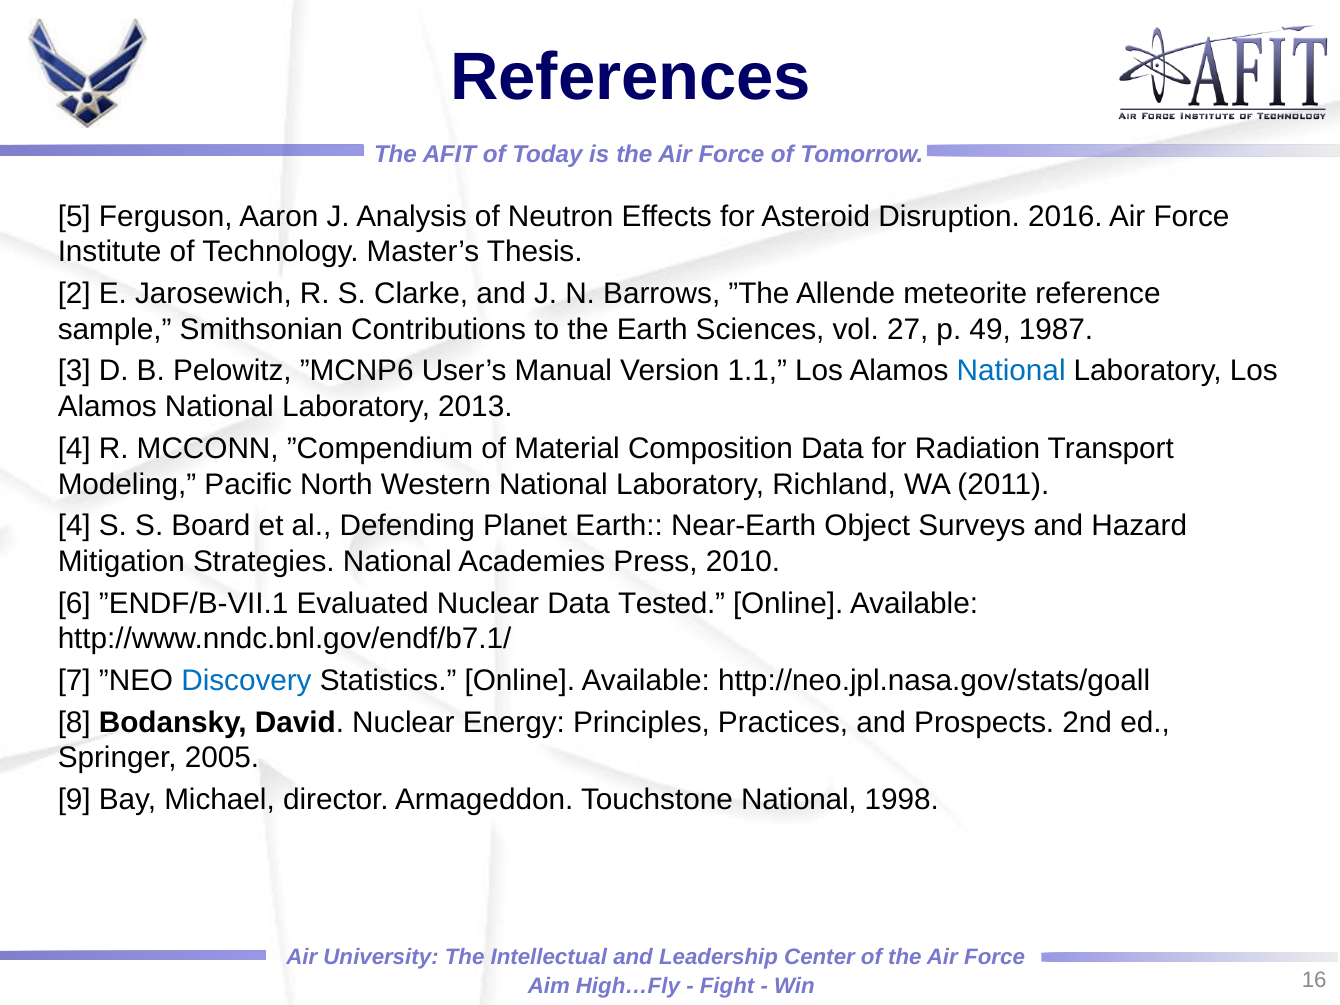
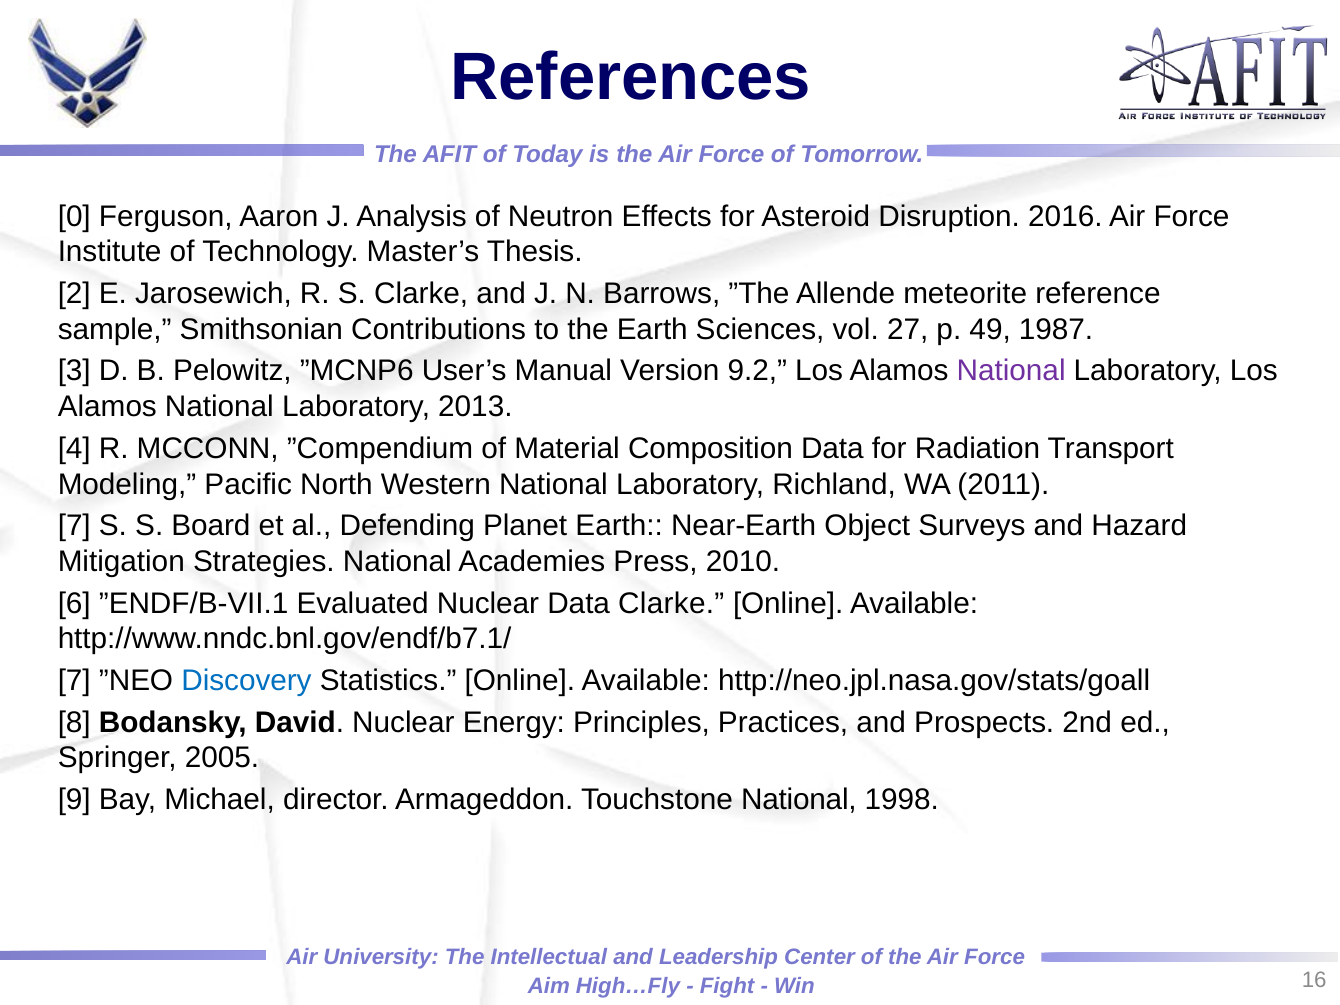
5: 5 -> 0 (74, 216)
1.1: 1.1 -> 9.2 (757, 371)
National colour: blue -> purple (1011, 371)
4: 4 -> 7 (74, 526)
Data Tested: Tested -> Clarke (671, 603)
